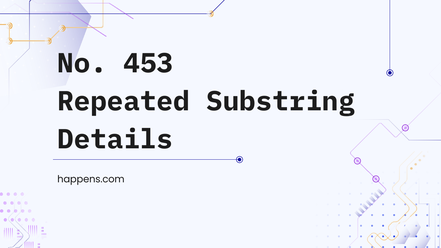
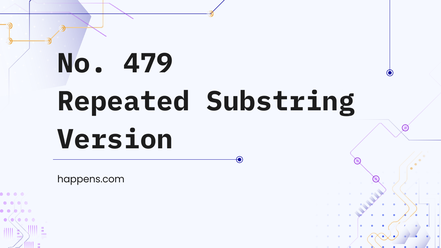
453: 453 -> 479 (148, 63)
Details: Details -> Version (115, 139)
